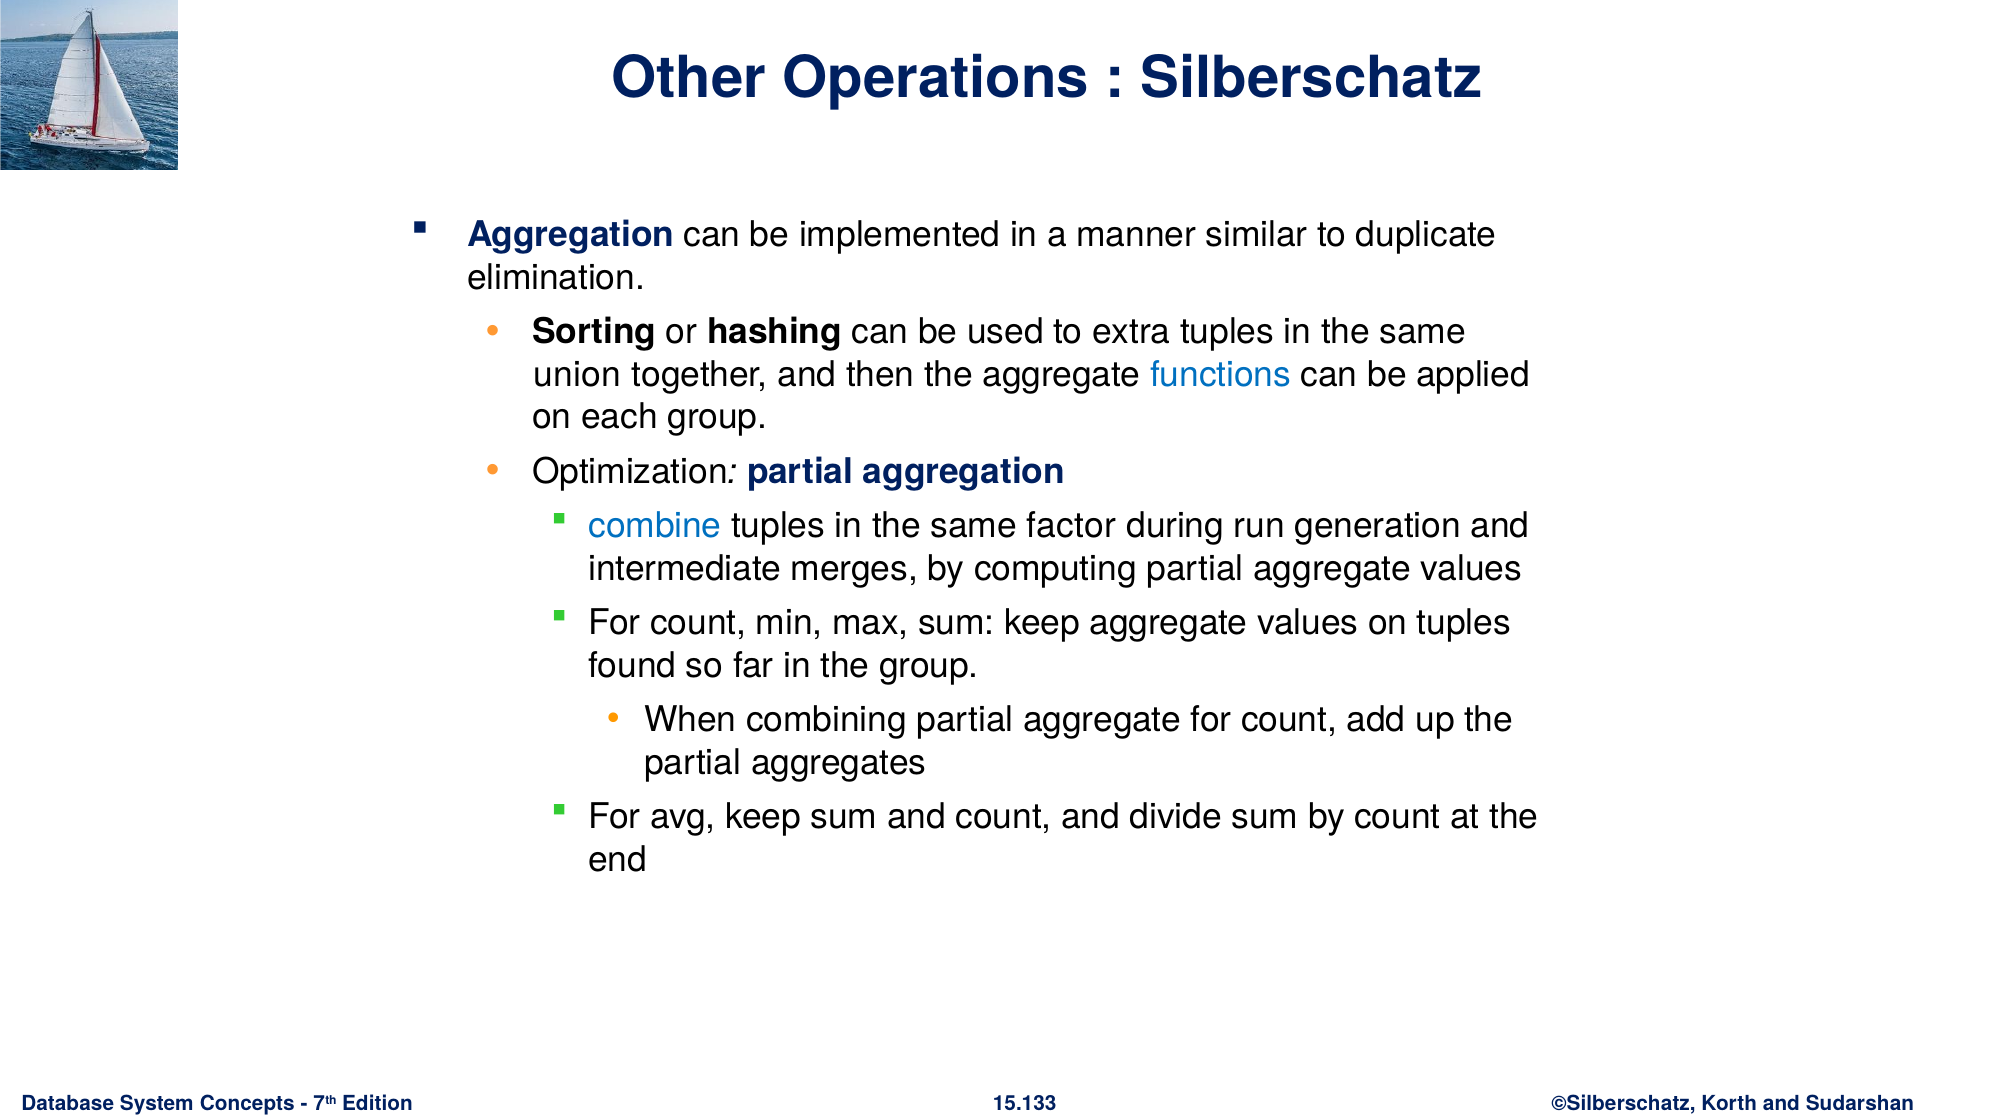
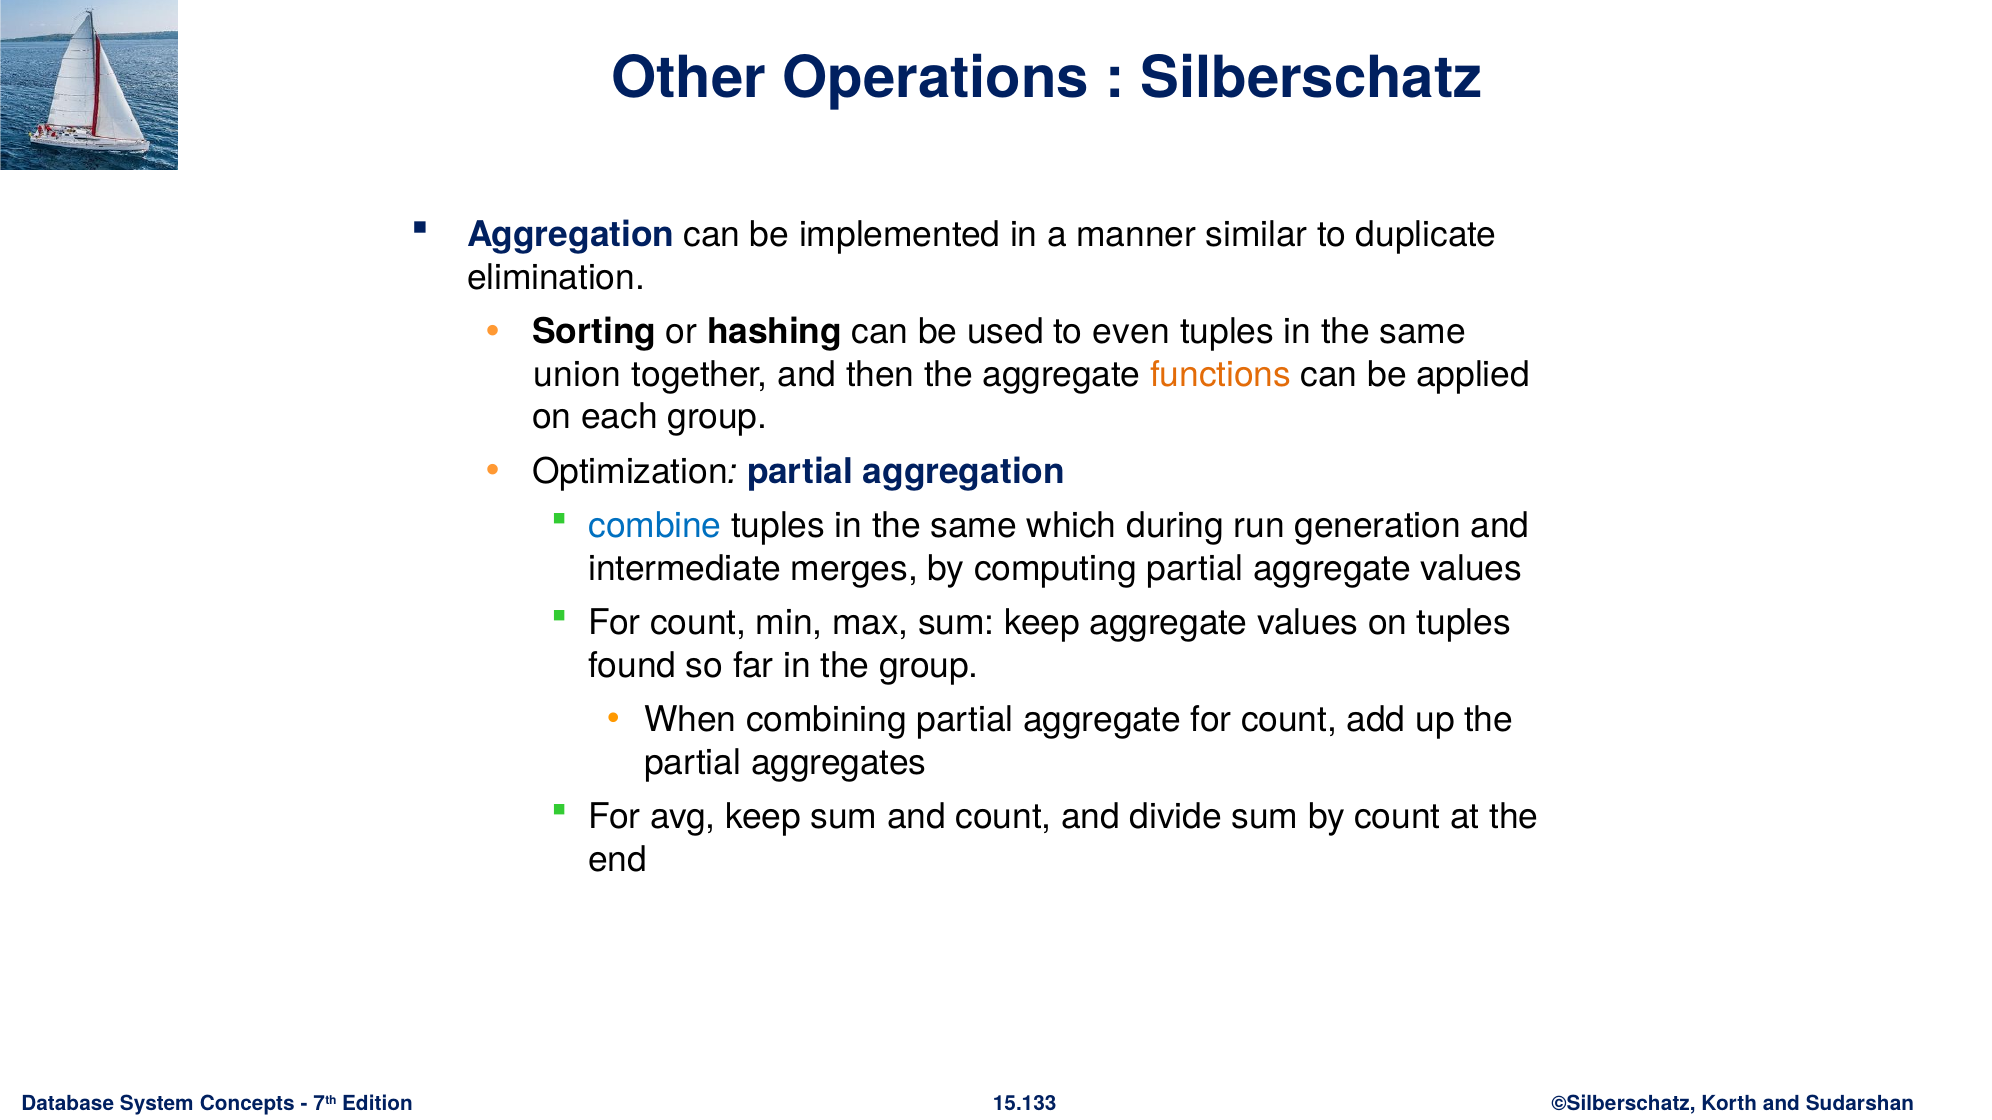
extra: extra -> even (1131, 332)
functions colour: blue -> orange (1221, 375)
factor: factor -> which (1072, 526)
